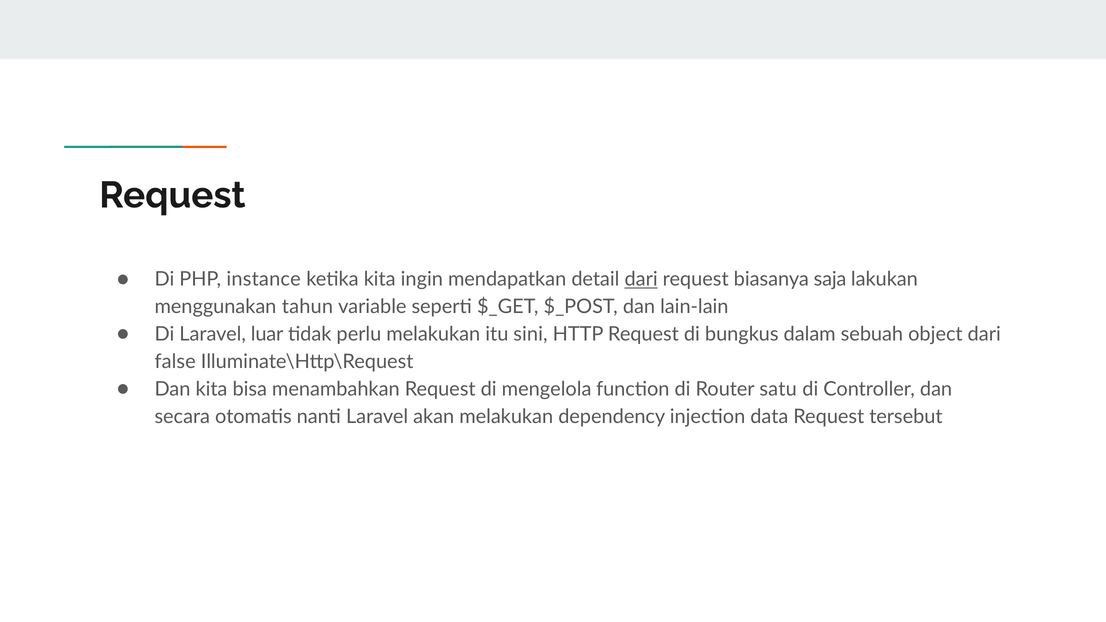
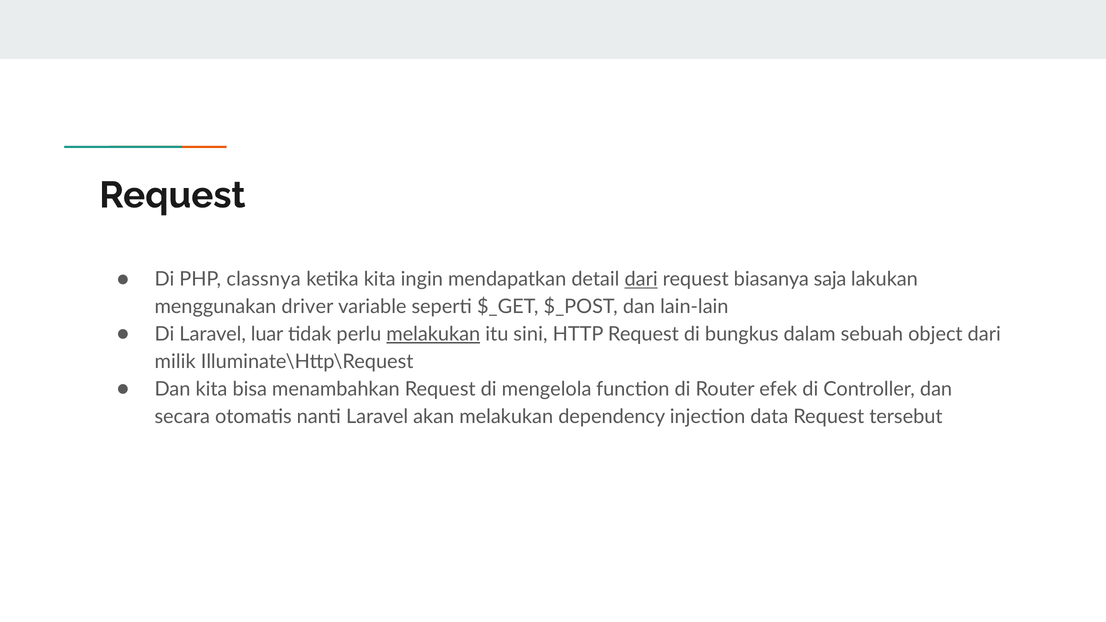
instance: instance -> classnya (264, 279)
tahun: tahun -> driver (307, 307)
melakukan underline: none -> present (433, 334)
false: false -> milik (175, 362)
satu: satu -> efek (778, 389)
